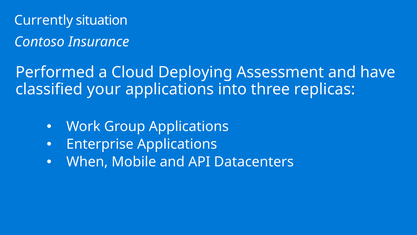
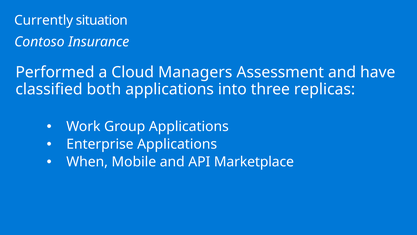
Deploying: Deploying -> Managers (195, 72)
your: your -> both (104, 89)
Datacenters: Datacenters -> Marketplace (254, 162)
